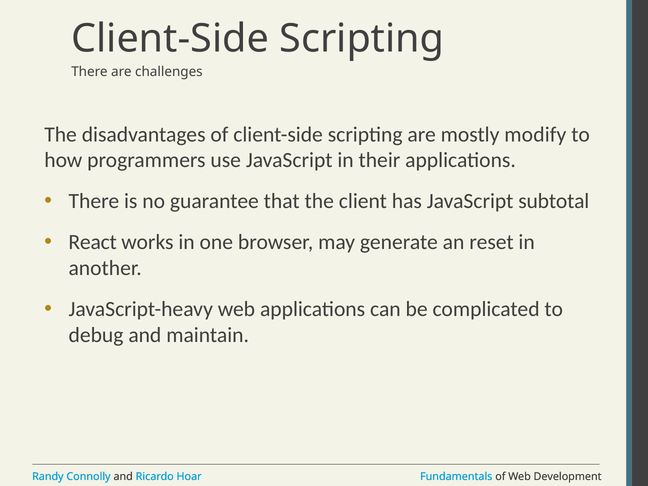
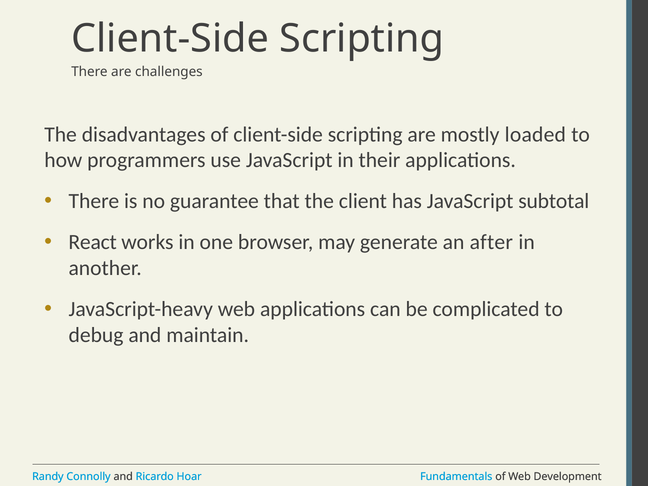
modify: modify -> loaded (535, 134)
reset: reset -> after (491, 242)
